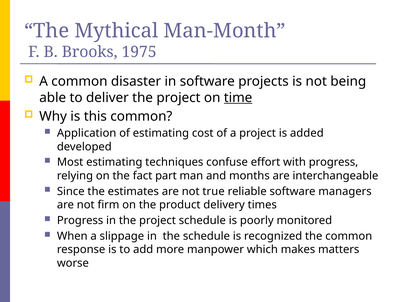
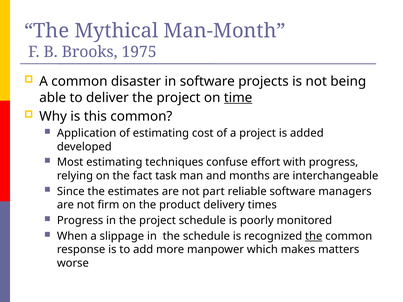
part: part -> task (166, 176)
true: true -> part (214, 192)
the underline: none -> present (314, 236)
